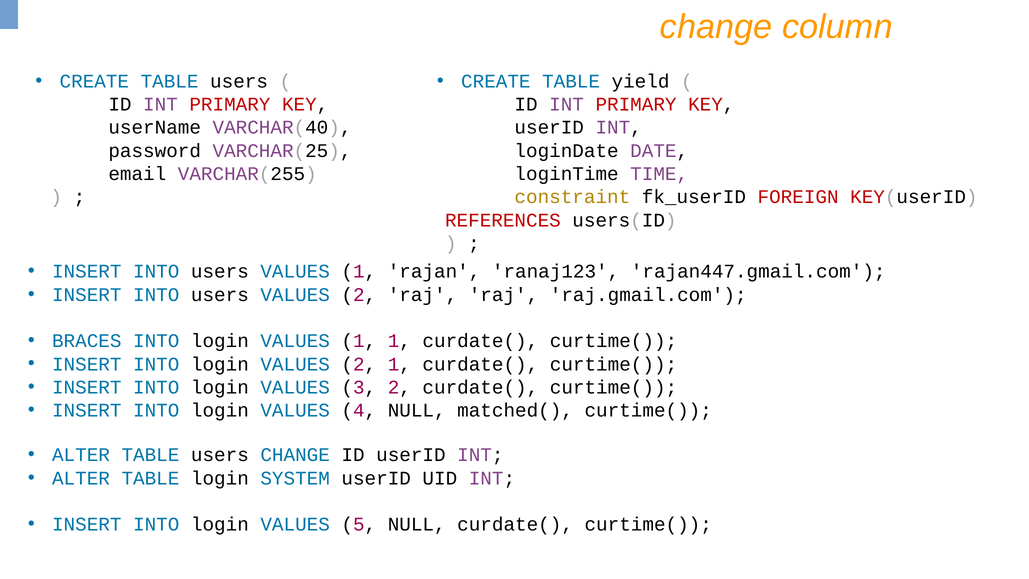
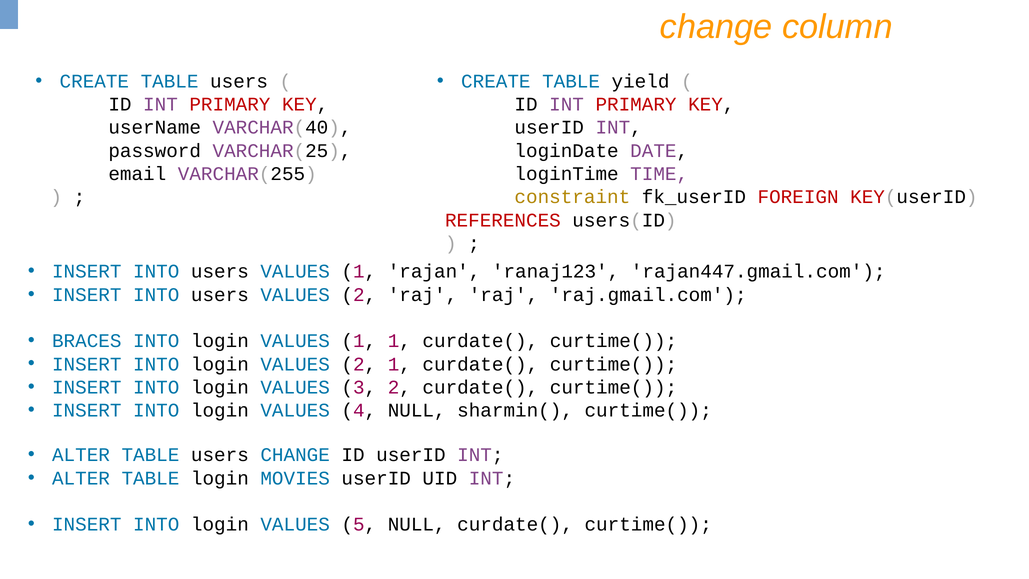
matched(: matched( -> sharmin( (515, 410)
SYSTEM: SYSTEM -> MOVIES (295, 478)
